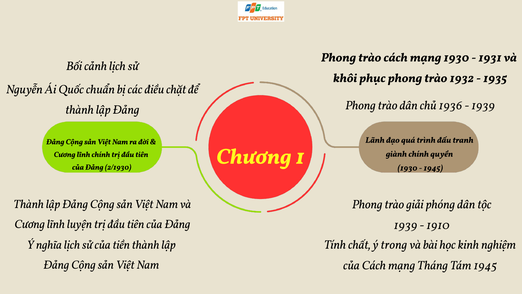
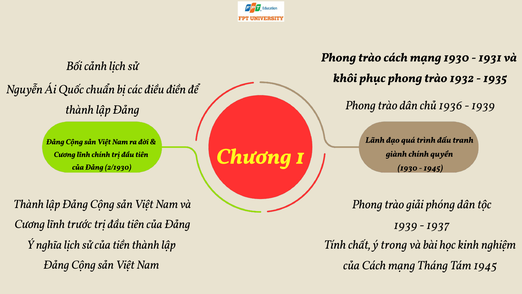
chặt: chặt -> điền (176, 89)
luyện: luyện -> trước (79, 224)
1910: 1910 -> 1937 (438, 225)
